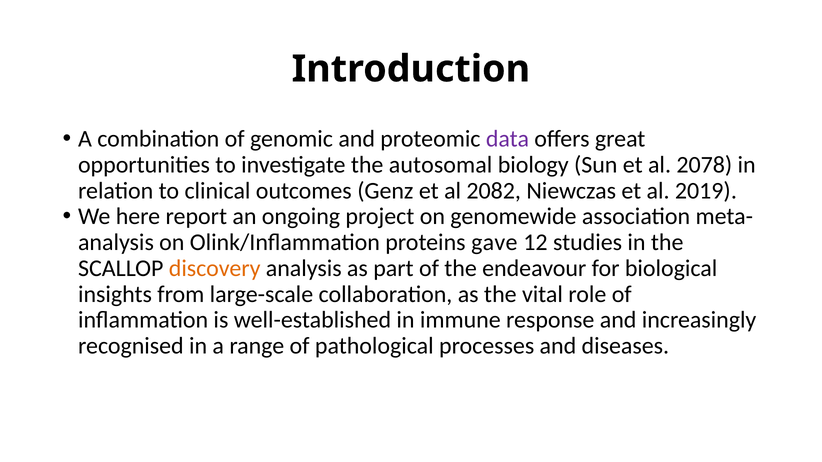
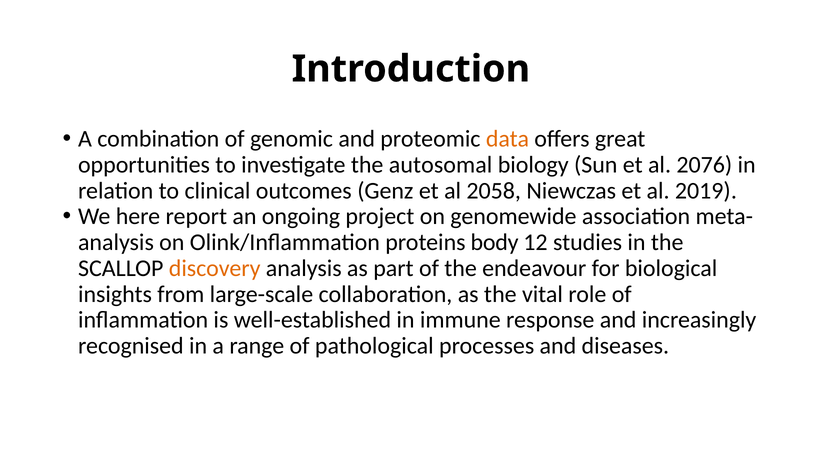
data colour: purple -> orange (508, 139)
2078: 2078 -> 2076 (704, 165)
2082: 2082 -> 2058 (494, 191)
gave: gave -> body (495, 243)
